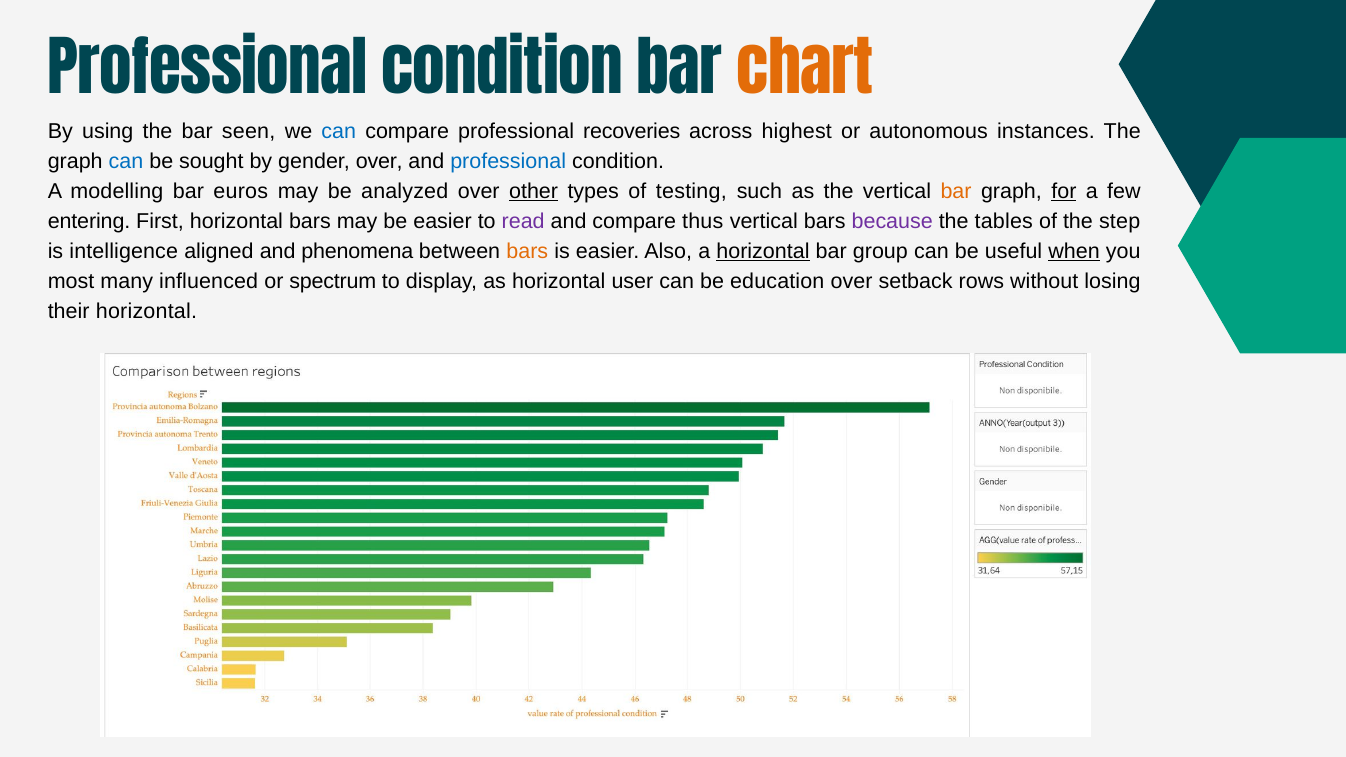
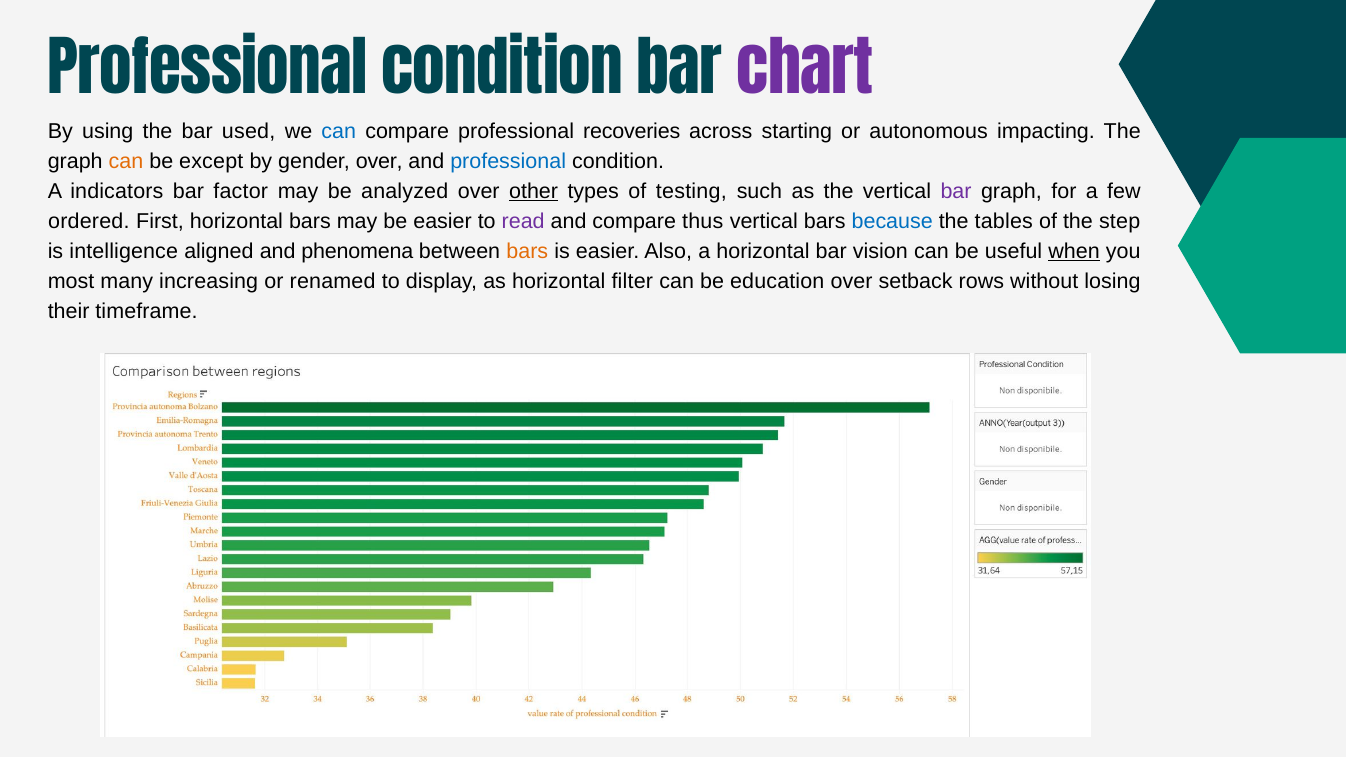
chart colour: orange -> purple (805, 72)
seen: seen -> used (249, 131)
highest: highest -> starting (797, 131)
instances: instances -> impacting (1046, 131)
can colour: blue -> orange (126, 161)
sought: sought -> except (211, 161)
modelling: modelling -> indicators (117, 191)
euros: euros -> factor (241, 191)
bar colour: orange -> purple (956, 191)
for underline: present -> none (1064, 191)
entering: entering -> ordered (89, 221)
because colour: purple -> blue (892, 221)
horizontal underline: present -> none (763, 252)
group: group -> vision (880, 252)
influenced: influenced -> increasing (209, 282)
spectrum: spectrum -> renamed (333, 282)
user: user -> filter (632, 282)
their horizontal: horizontal -> timeframe (147, 312)
